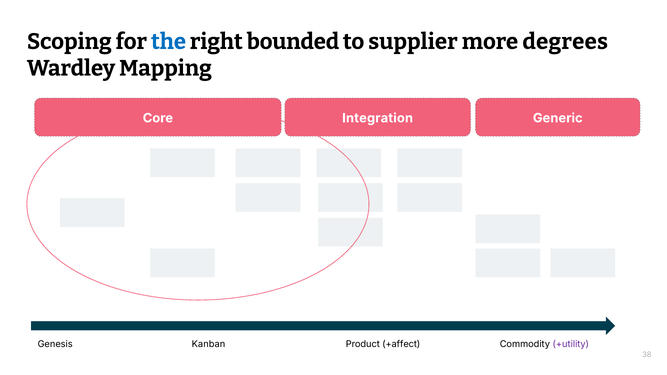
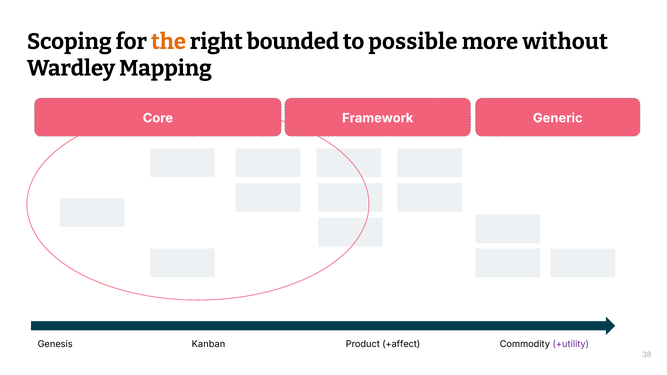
the colour: blue -> orange (169, 42)
supplier: supplier -> possible (413, 42)
degrees: degrees -> without (565, 42)
Integration: Integration -> Framework (378, 118)
